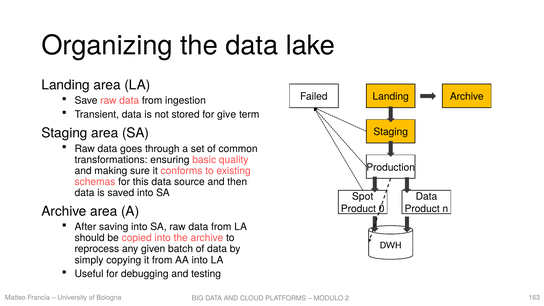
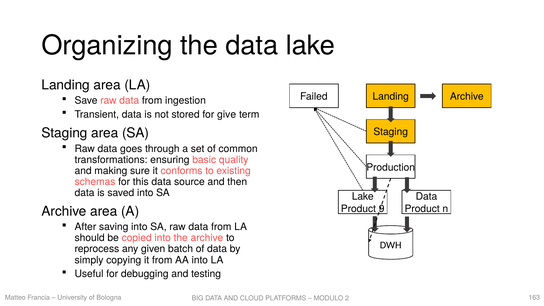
Spot: Spot -> Lake (363, 197)
0: 0 -> 9 (382, 209)
